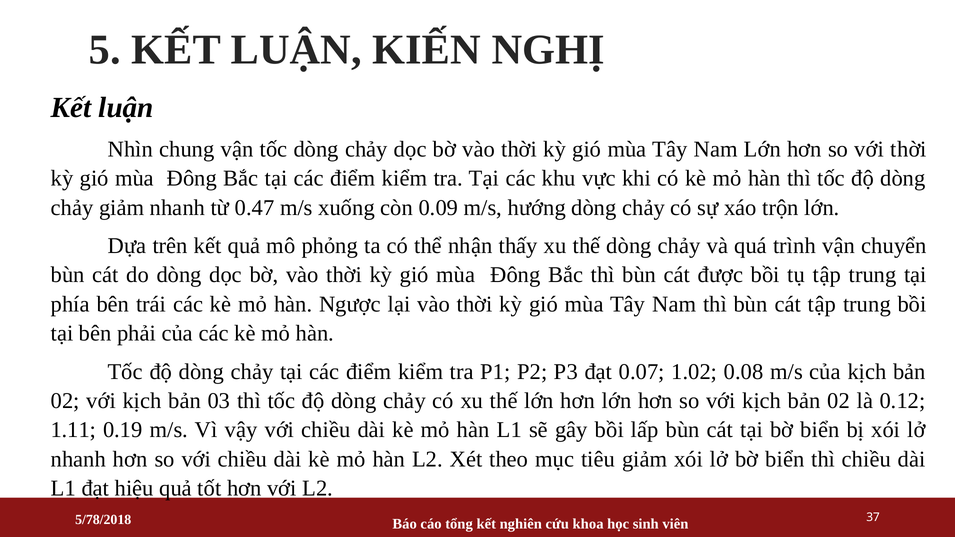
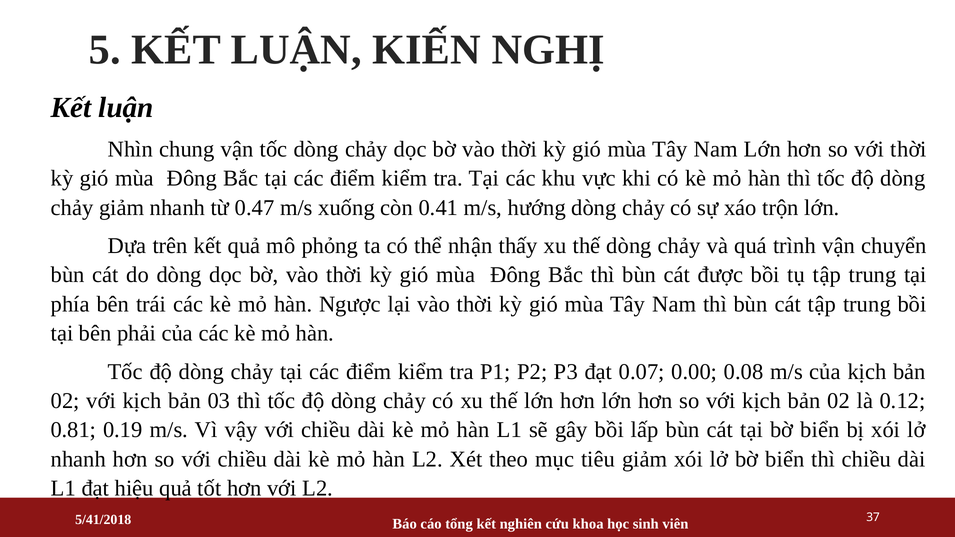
0.09: 0.09 -> 0.41 (438, 208)
1.02: 1.02 -> 0.00 (694, 372)
1.11: 1.11 -> 0.81 (73, 430)
5/78/2018: 5/78/2018 -> 5/41/2018 (103, 520)
